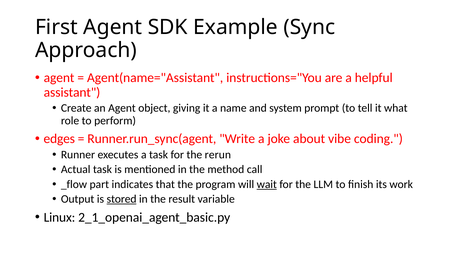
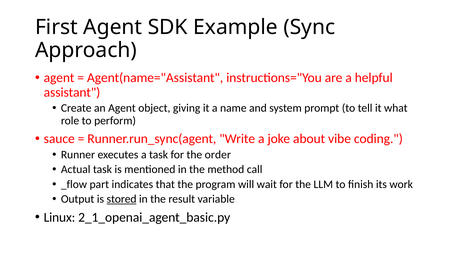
edges: edges -> sauce (59, 139)
rerun: rerun -> order (218, 155)
wait underline: present -> none (267, 184)
